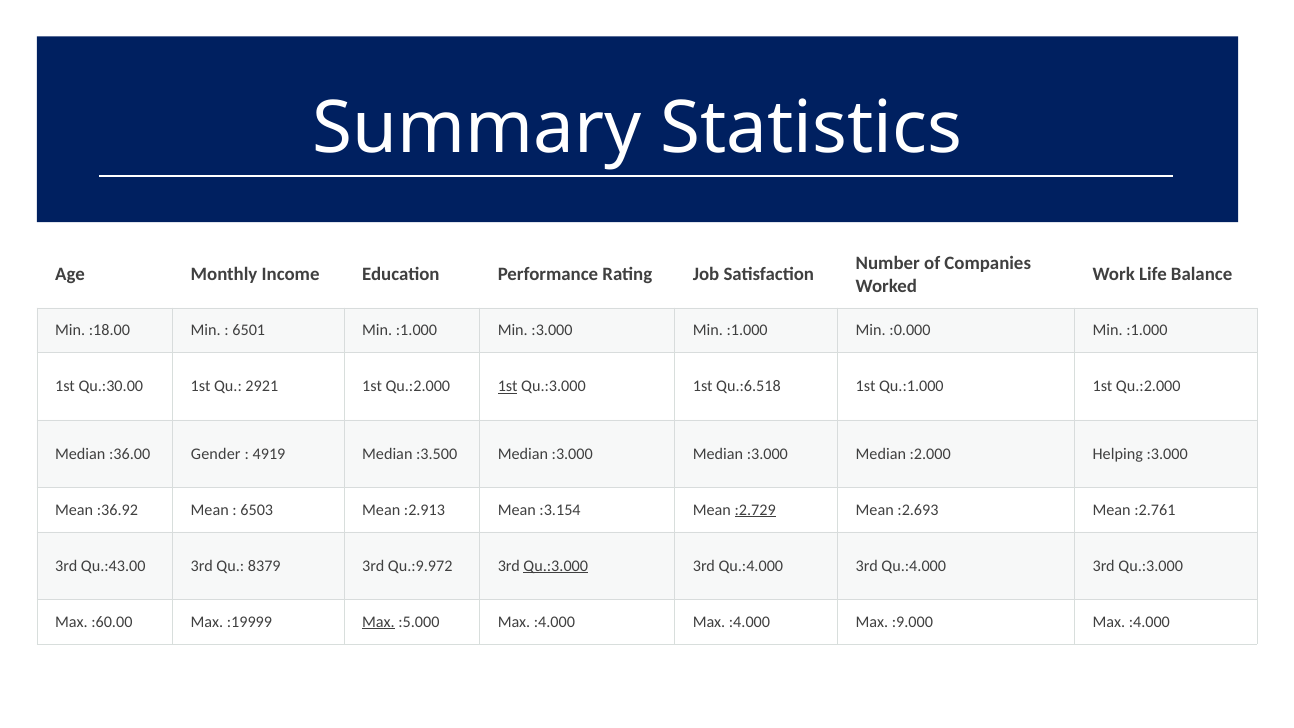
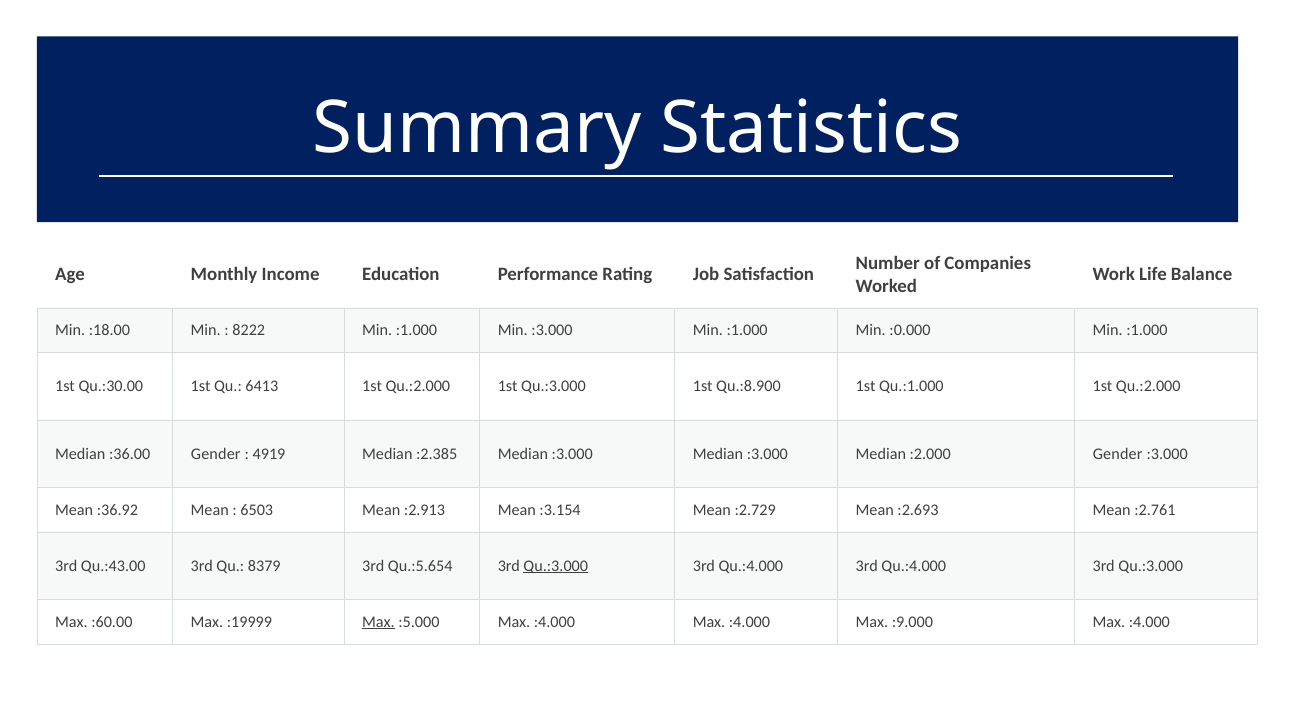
6501: 6501 -> 8222 (249, 330)
2921: 2921 -> 6413 (262, 386)
1st underline: present -> none (508, 386)
Qu.:6.518: Qu.:6.518 -> Qu.:8.900 (748, 386)
:3.500: :3.500 -> :2.385 (437, 454)
:2.000 Helping: Helping -> Gender (1118, 454)
:2.729 underline: present -> none (755, 510)
Qu.:9.972: Qu.:9.972 -> Qu.:5.654 (420, 566)
